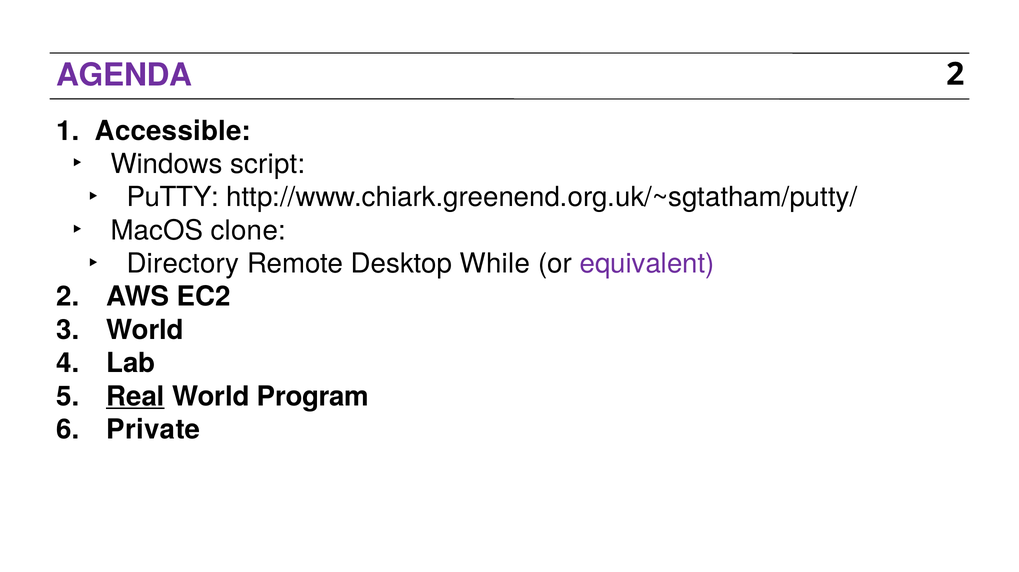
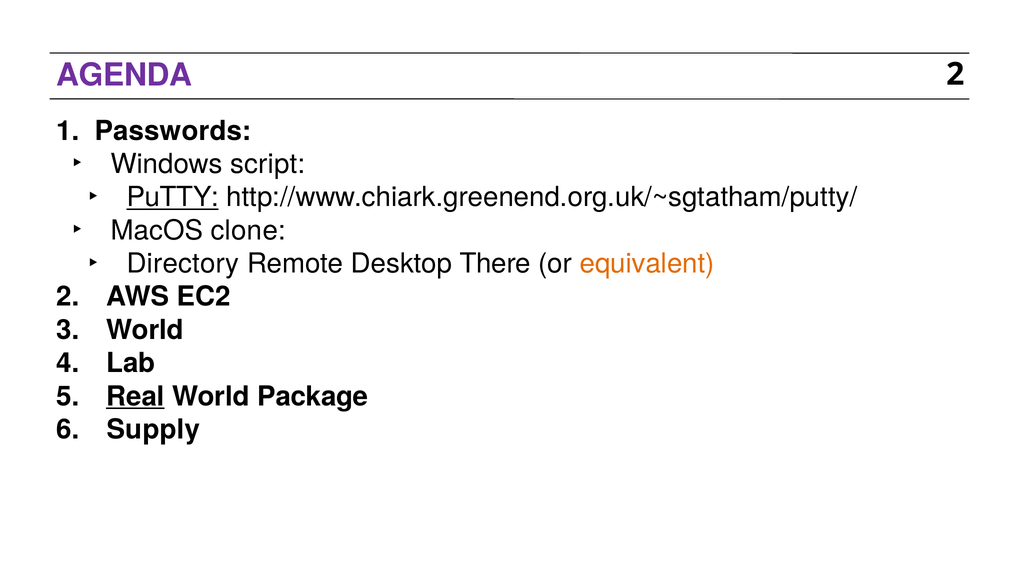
Accessible: Accessible -> Passwords (173, 131)
PuTTY underline: none -> present (173, 197)
While: While -> There (495, 264)
equivalent colour: purple -> orange (647, 264)
Program: Program -> Package (313, 397)
Private: Private -> Supply (153, 430)
